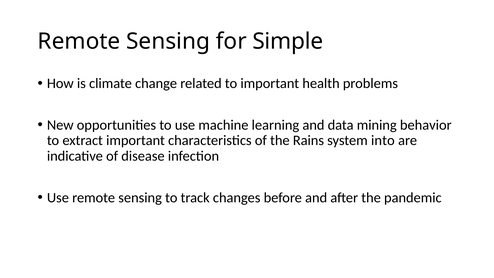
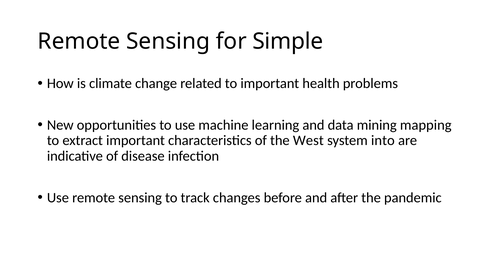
behavior: behavior -> mapping (426, 125)
Rains: Rains -> West (308, 141)
